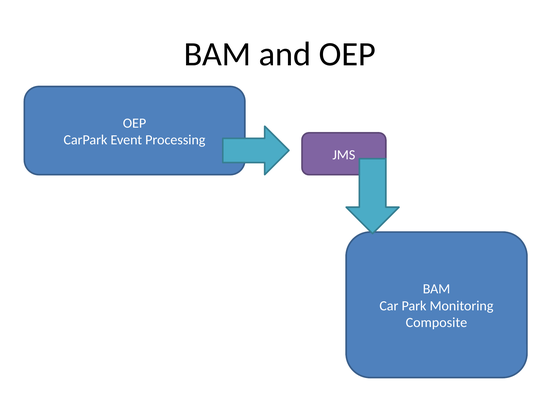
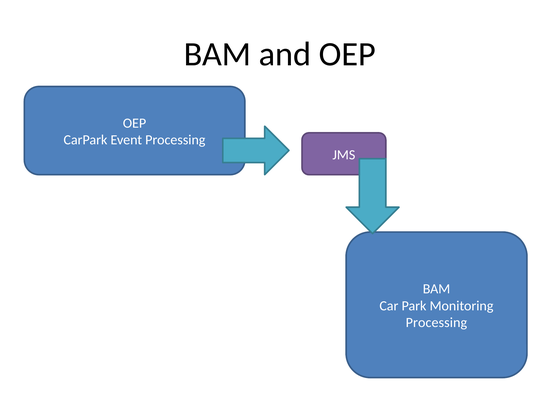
Composite: Composite -> Processing (436, 323)
